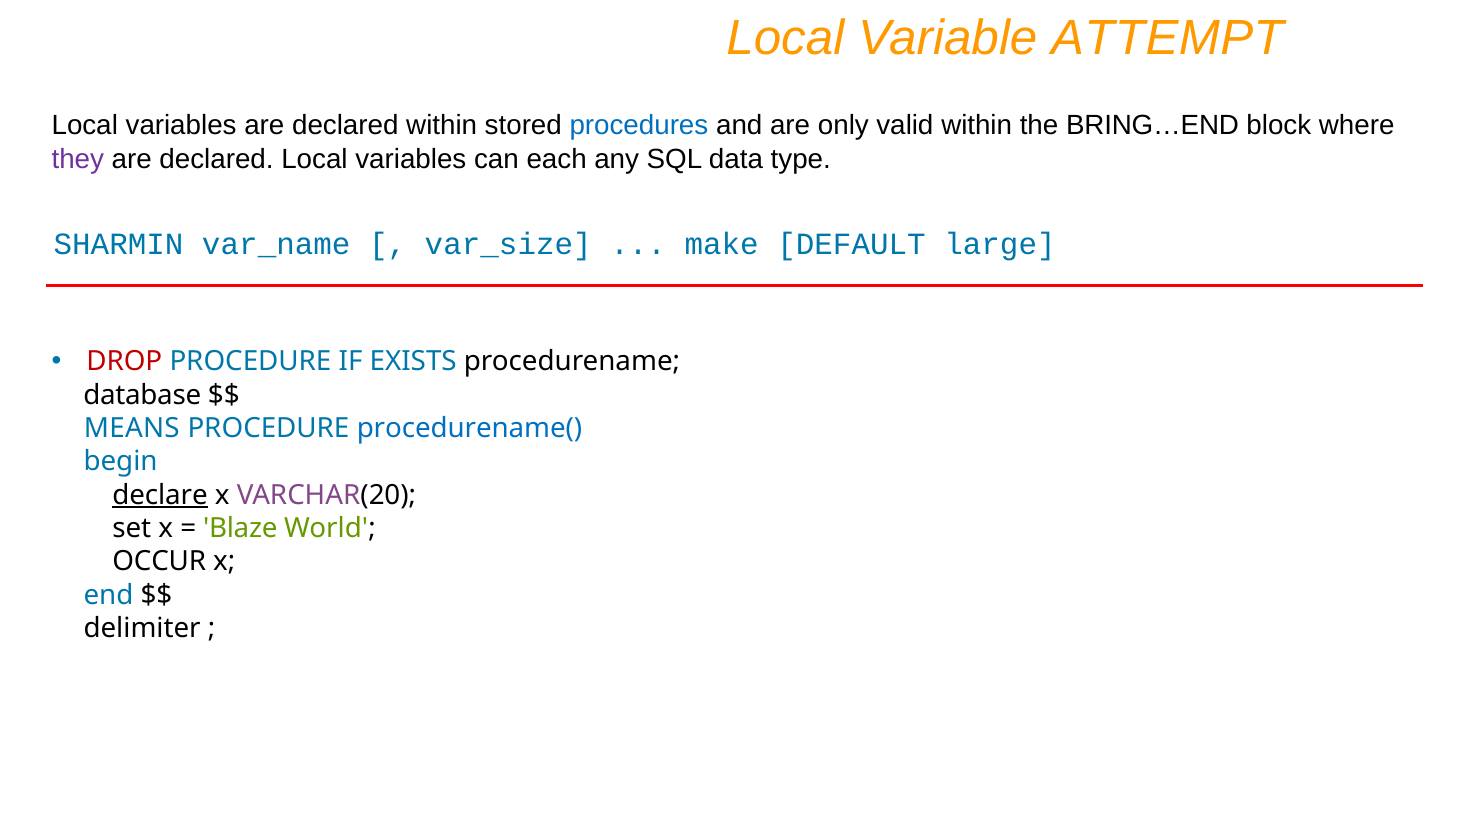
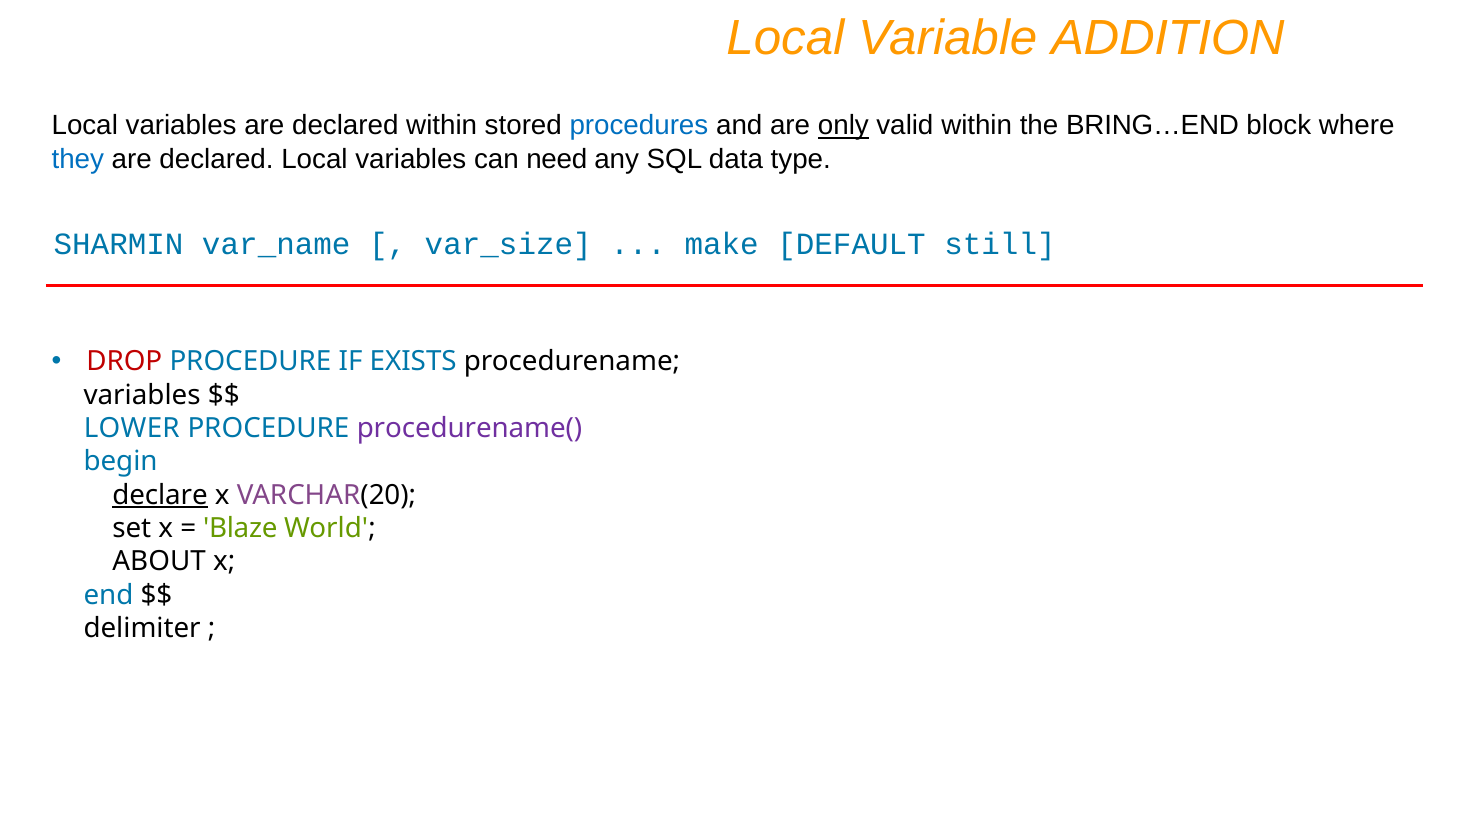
ATTEMPT: ATTEMPT -> ADDITION (1168, 39)
only underline: none -> present (843, 126)
they colour: purple -> blue (78, 159)
each: each -> need (557, 159)
large: large -> still (1000, 245)
database: database -> variables (142, 395)
MEANS: MEANS -> LOWER (132, 428)
procedurename( colour: blue -> purple (469, 428)
OCCUR: OCCUR -> ABOUT (159, 562)
